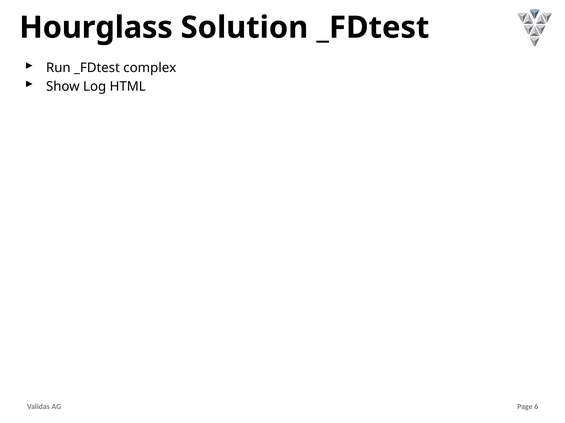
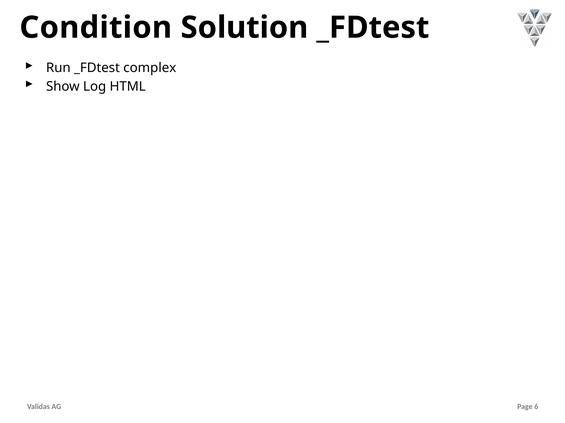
Hourglass: Hourglass -> Condition (96, 28)
